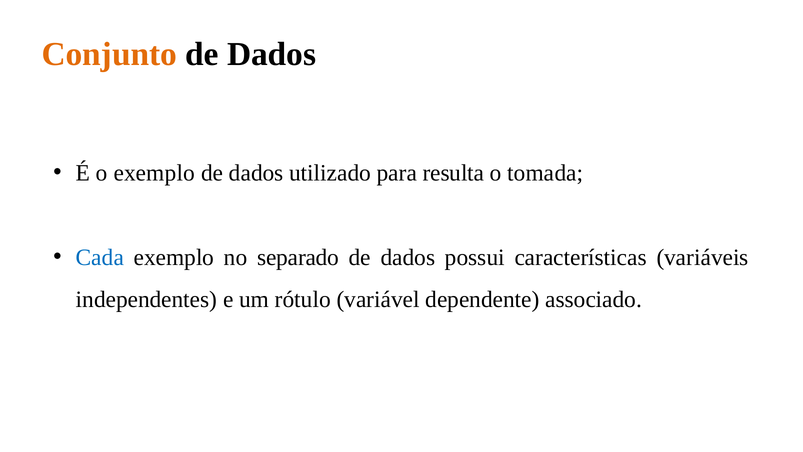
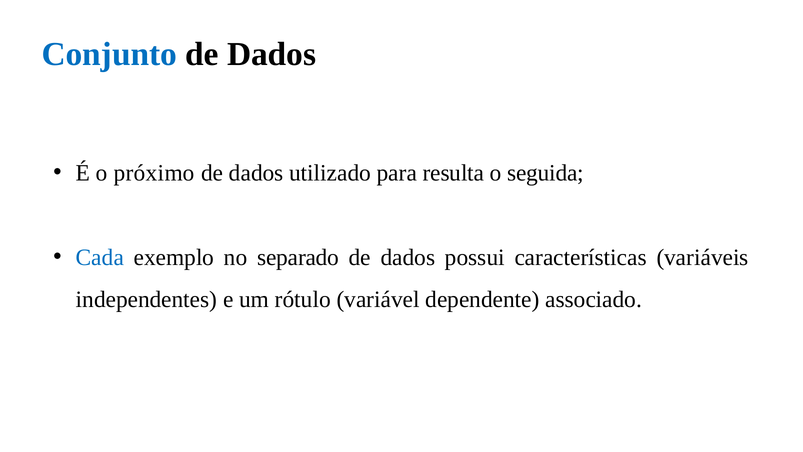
Conjunto colour: orange -> blue (109, 54)
o exemplo: exemplo -> próximo (154, 173)
tomada: tomada -> seguida (545, 173)
